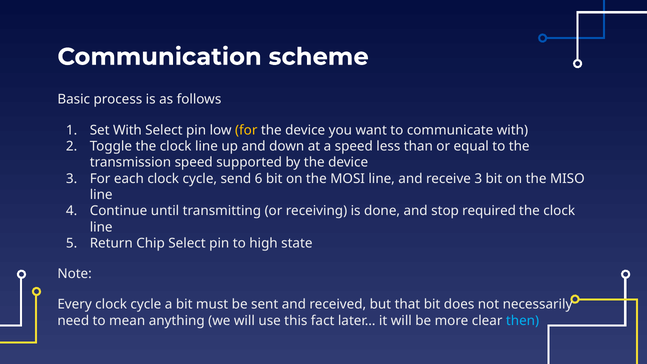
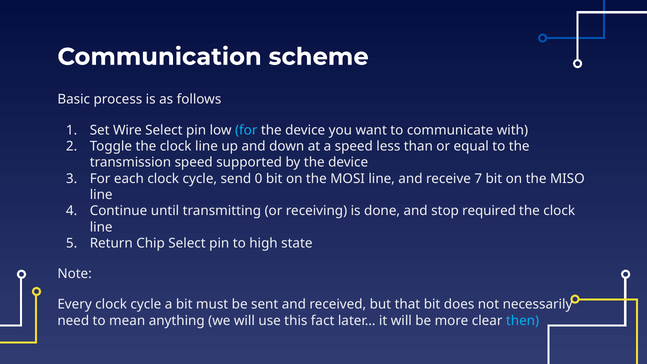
Set With: With -> Wire (127, 130)
for colour: yellow -> light blue (246, 130)
6: 6 -> 0 (259, 179)
receive 3: 3 -> 7 (478, 179)
